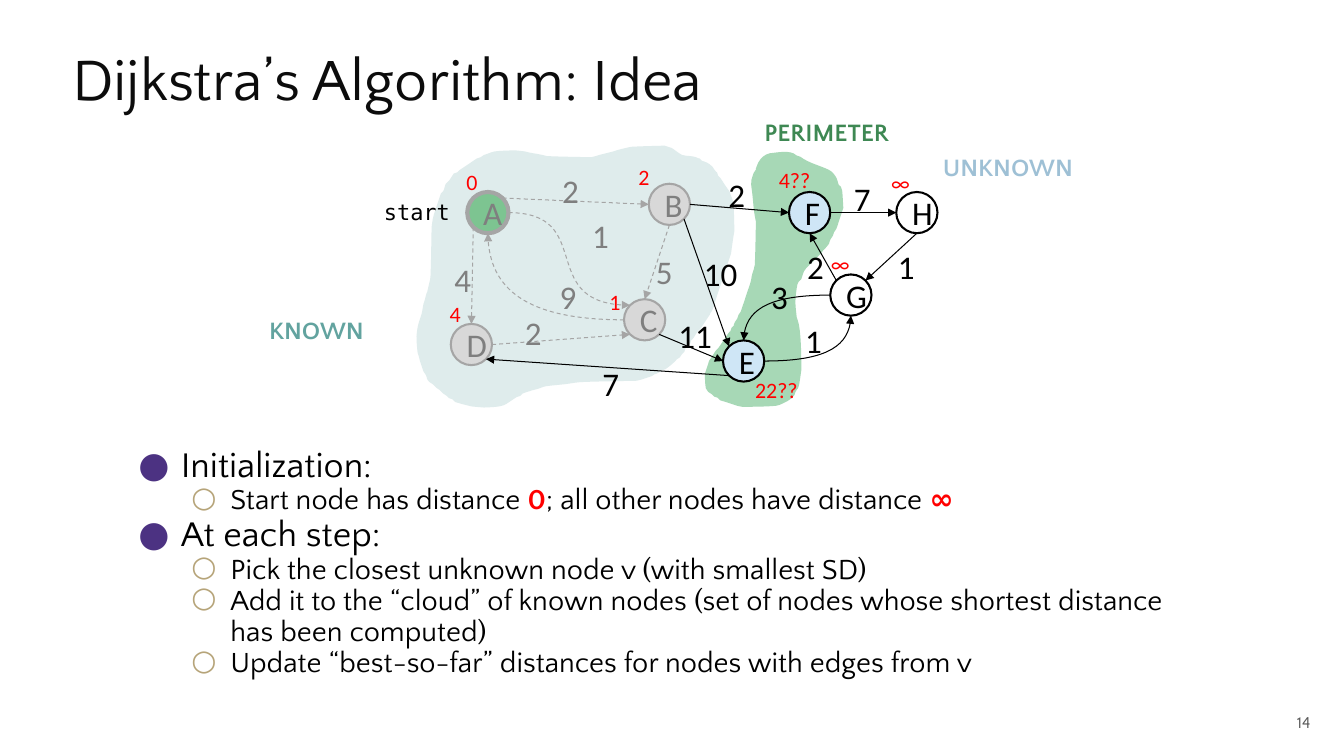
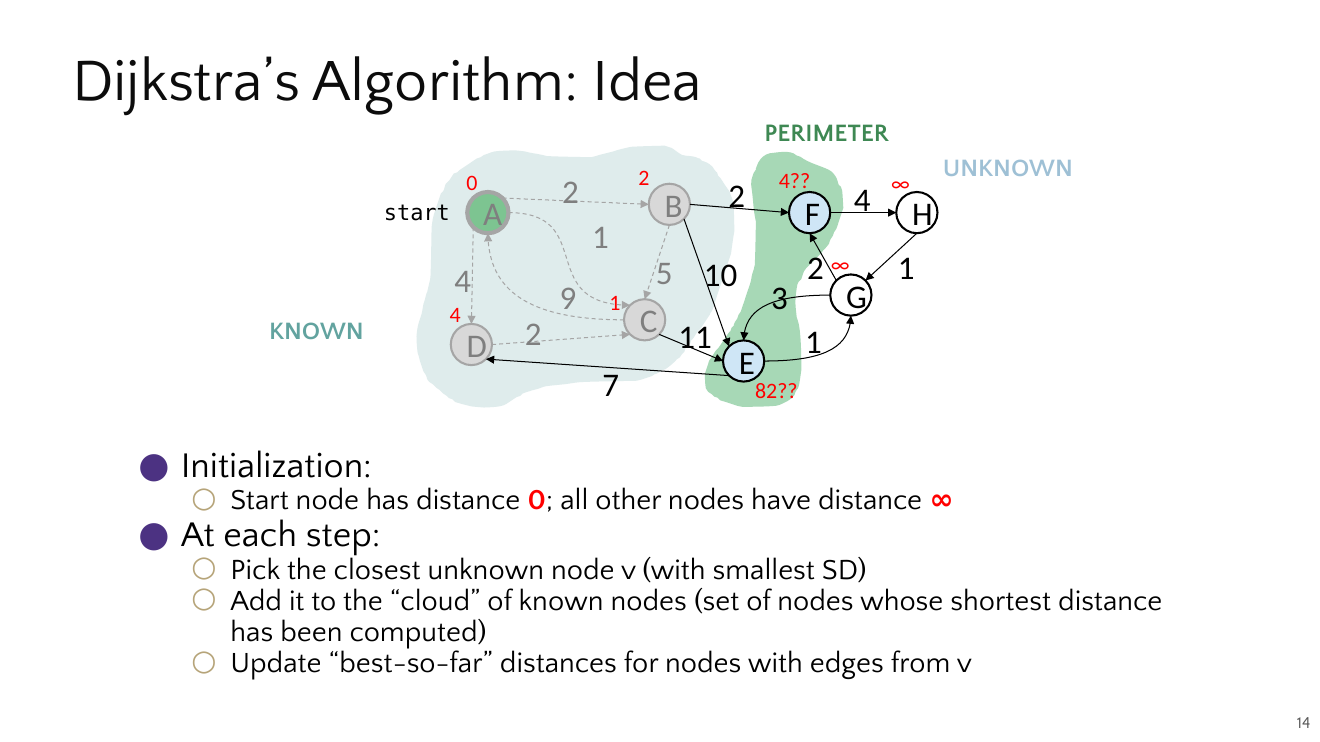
2 2 7: 7 -> 4 (862, 201)
22: 22 -> 82 (776, 392)
